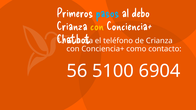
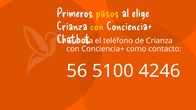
pasos colour: light blue -> yellow (108, 13)
debo: debo -> elige (141, 13)
6904: 6904 -> 4246 (159, 71)
